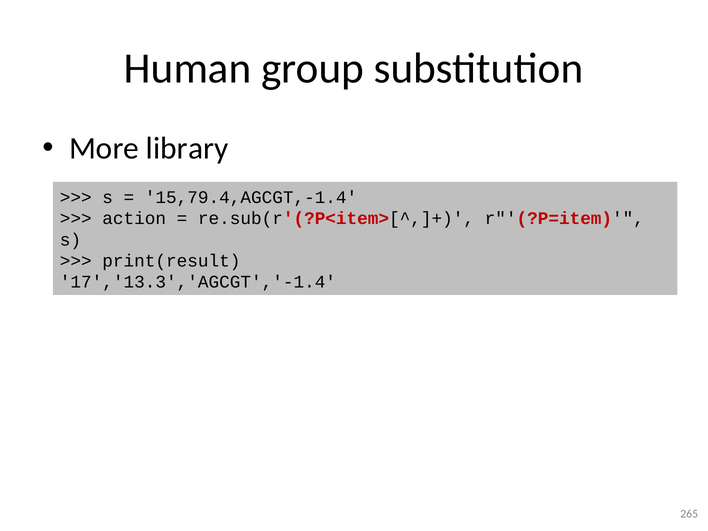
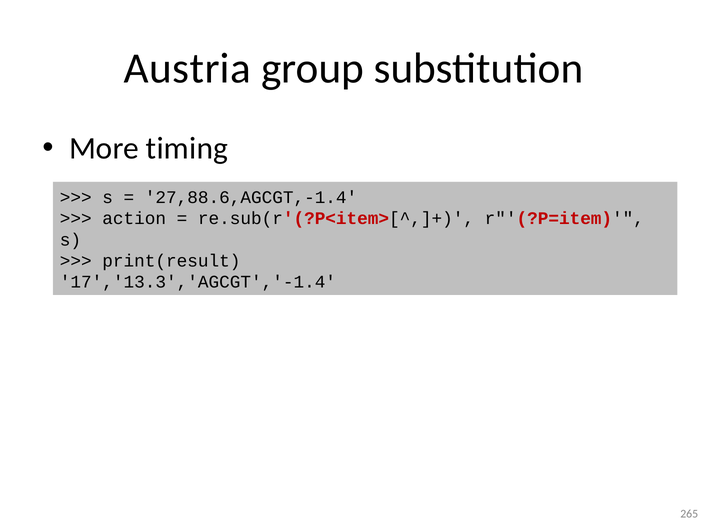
Human: Human -> Austria (187, 69)
library: library -> timing (187, 149)
15,79.4,AGCGT,-1.4: 15,79.4,AGCGT,-1.4 -> 27,88.6,AGCGT,-1.4 (251, 197)
